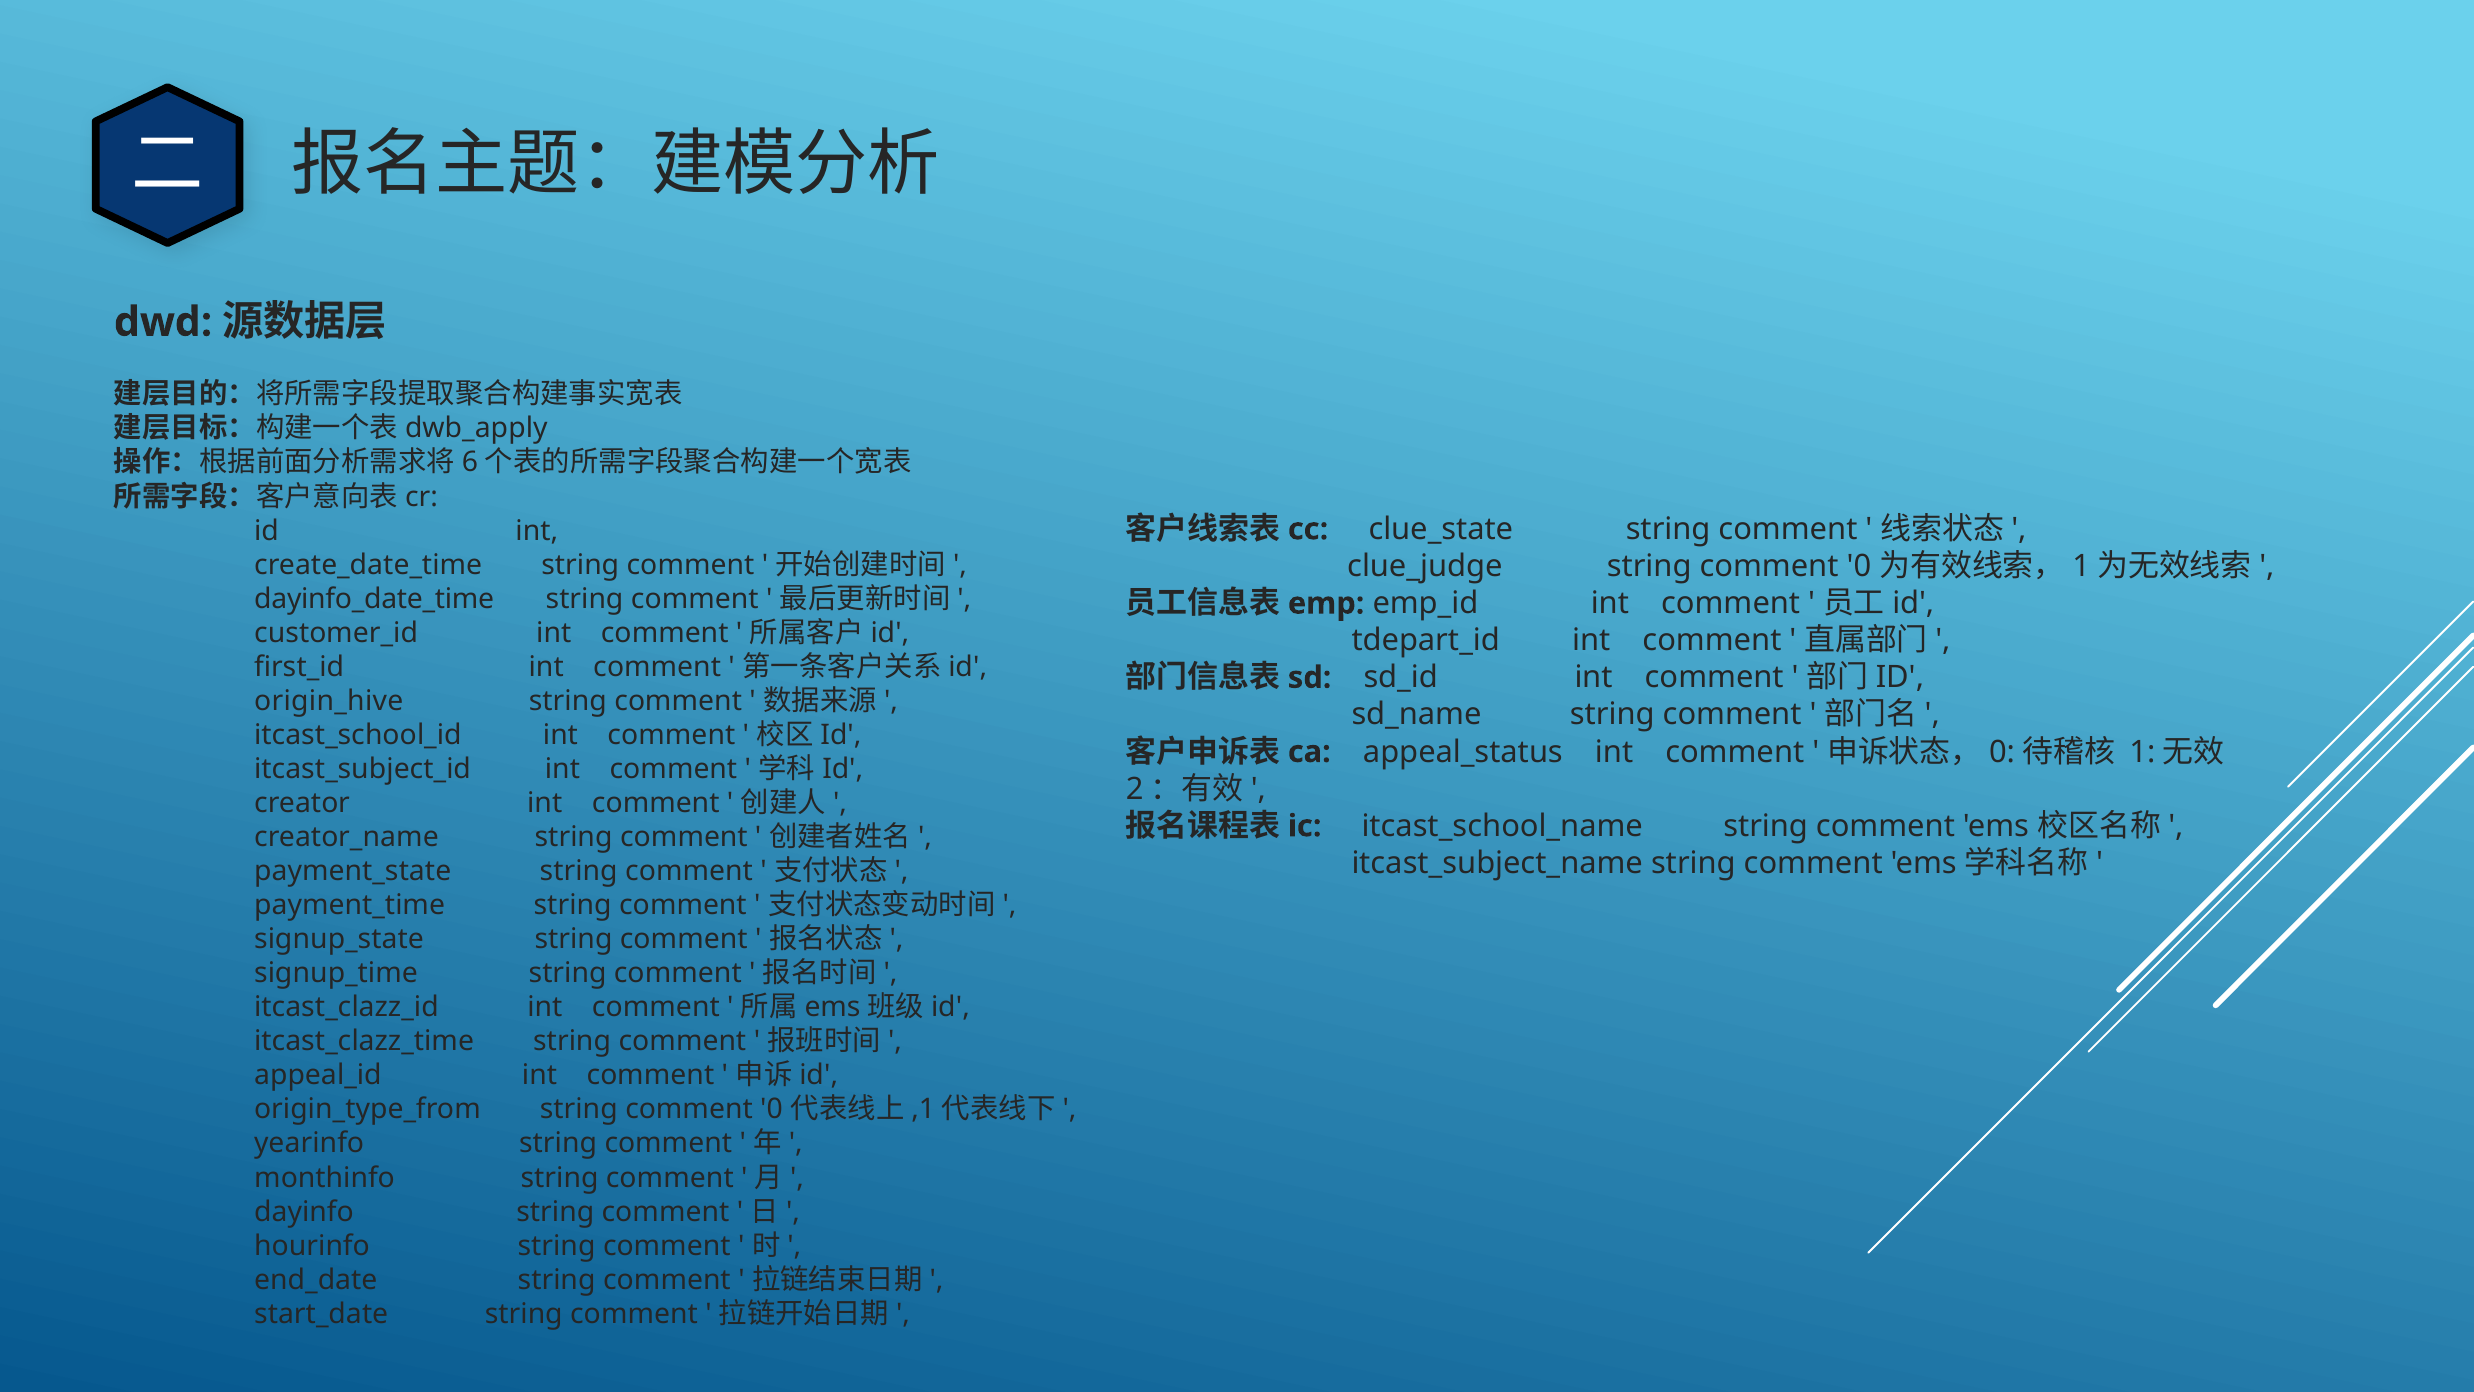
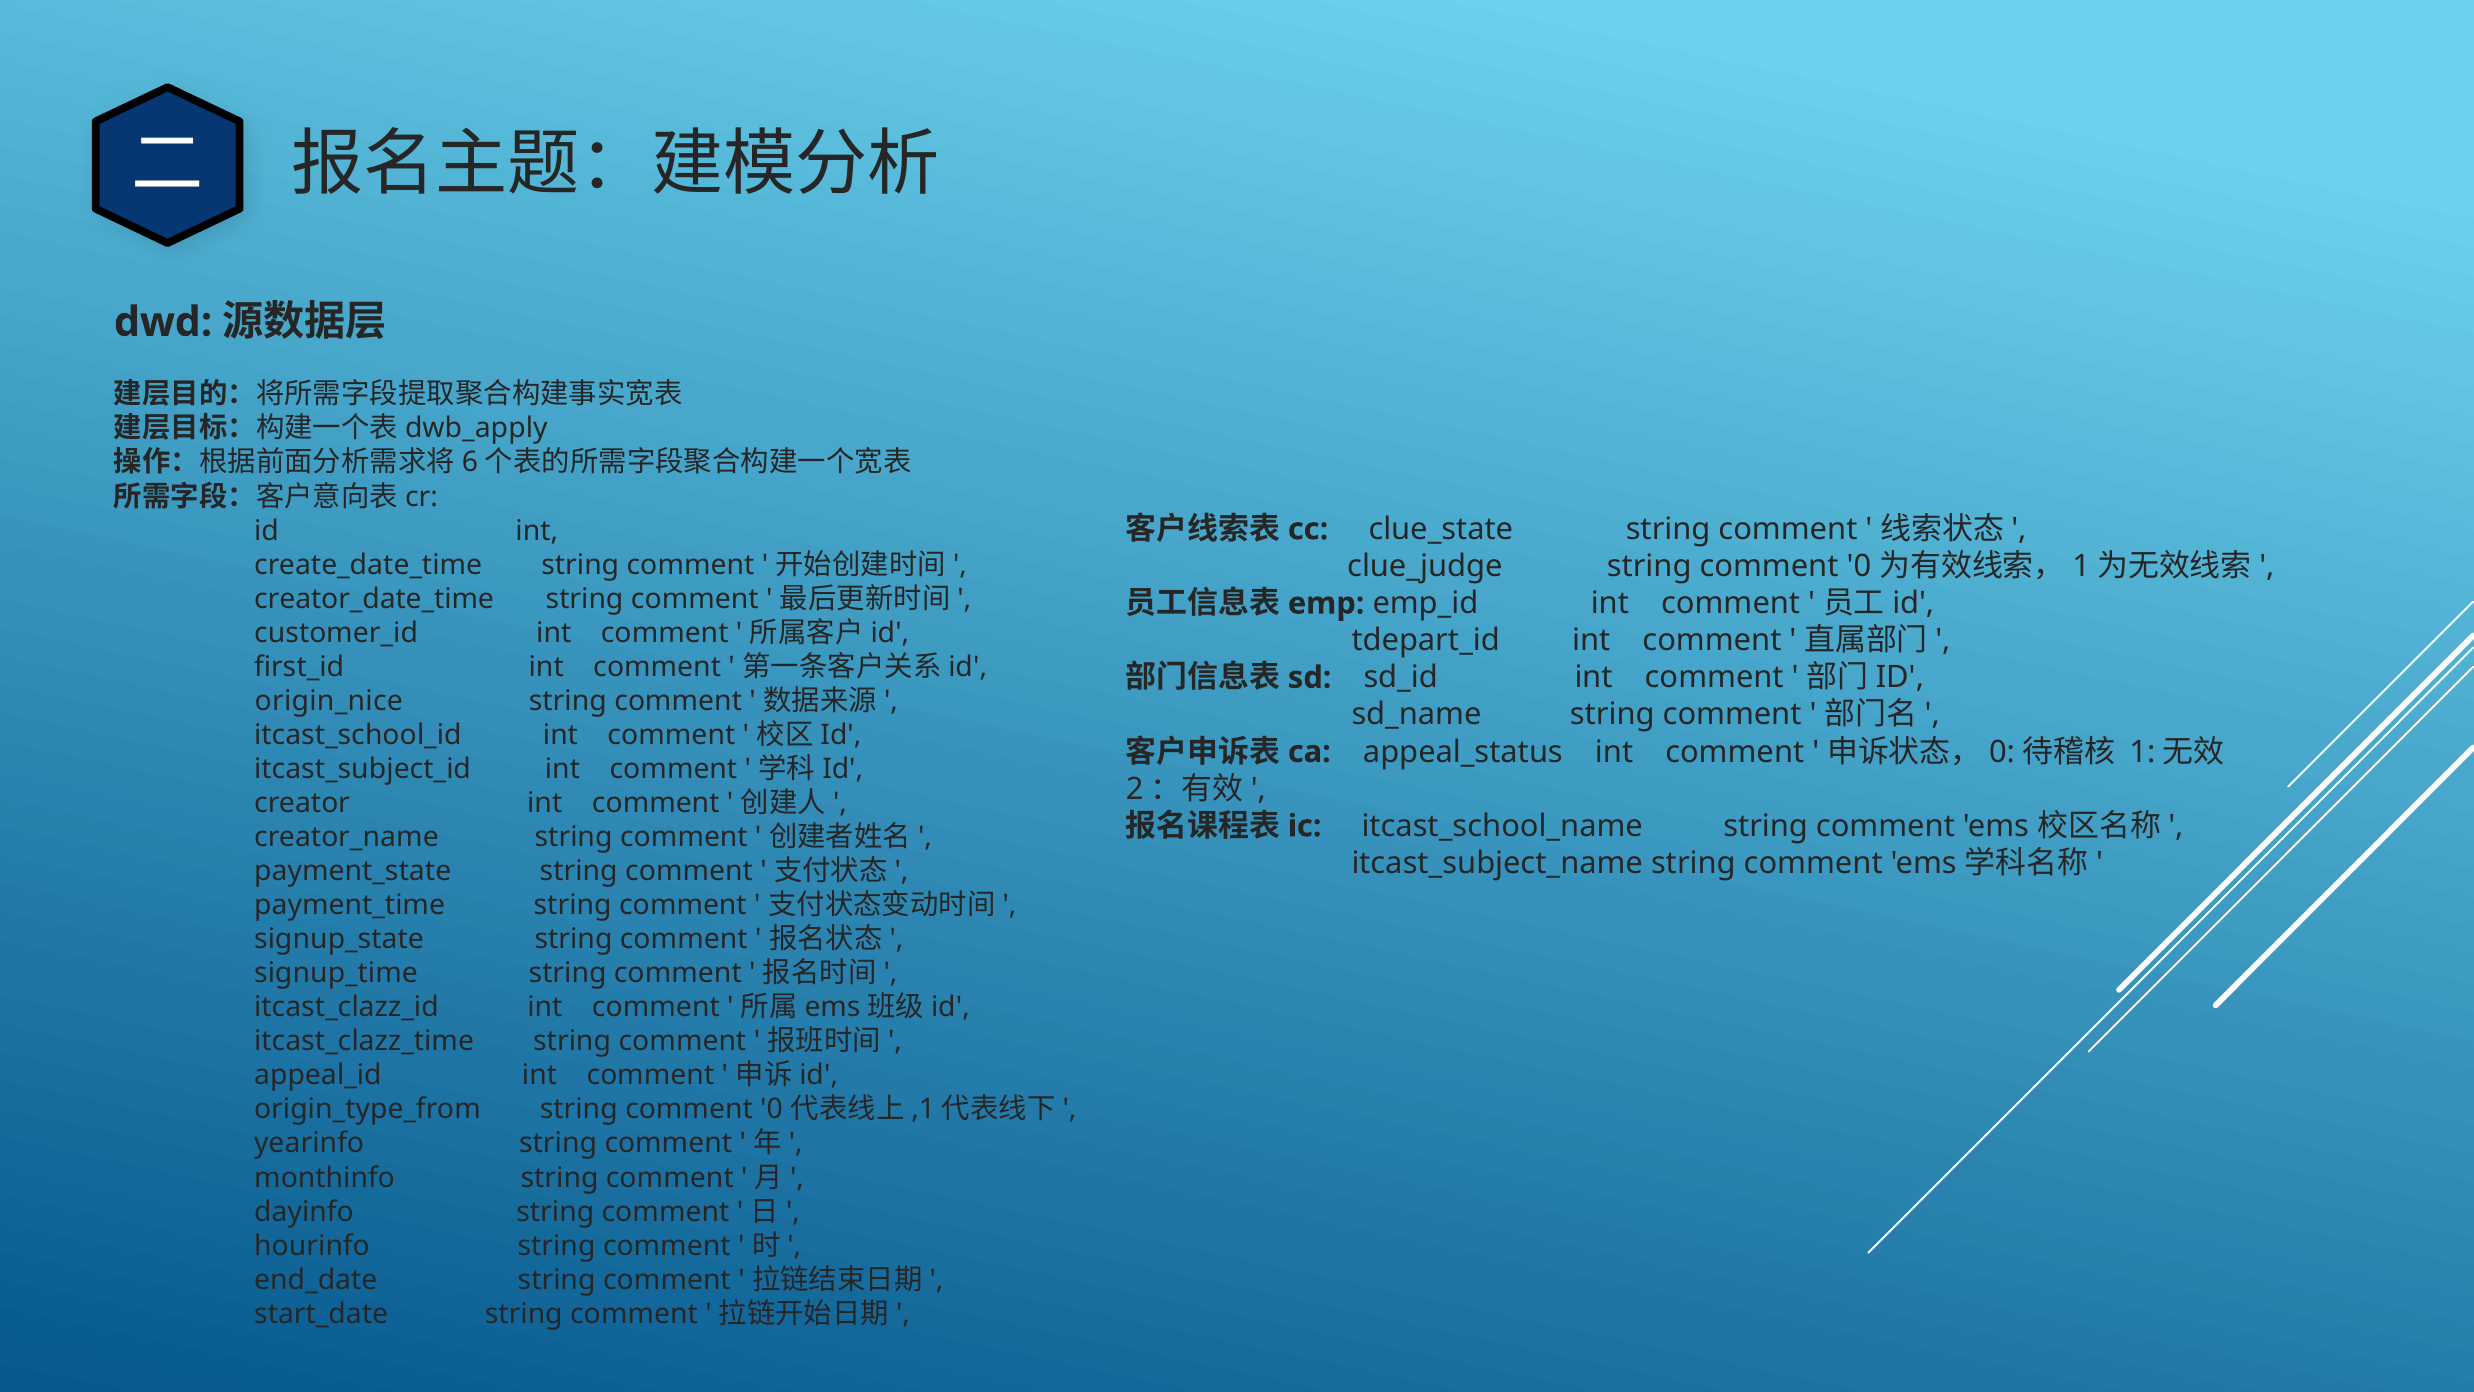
dayinfo_date_time: dayinfo_date_time -> creator_date_time (374, 599)
origin_hive: origin_hive -> origin_nice (329, 701)
